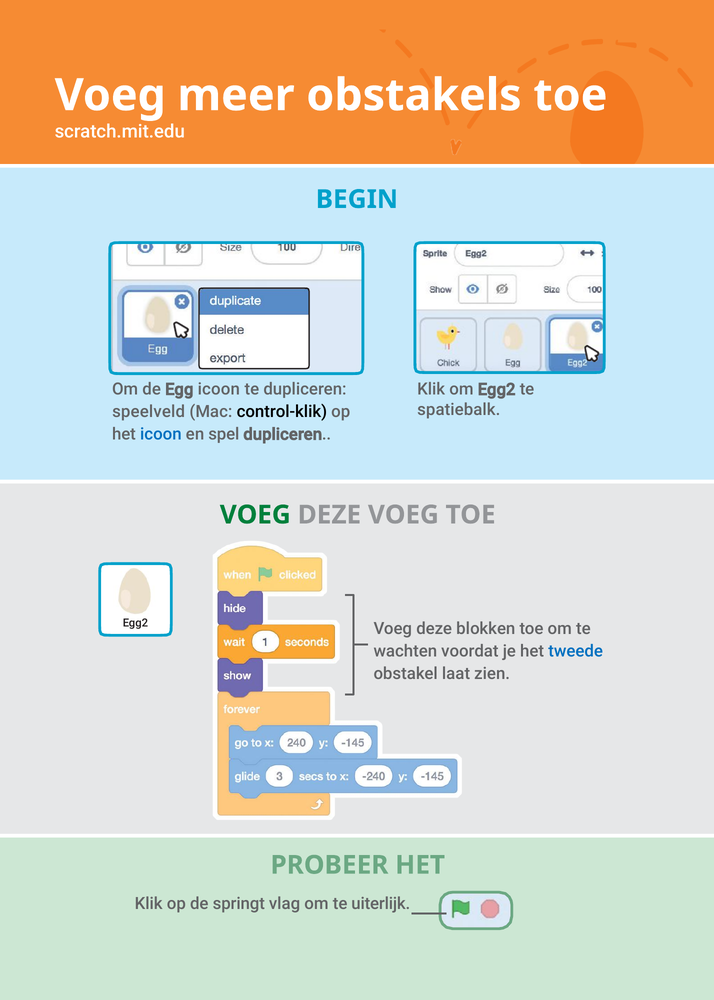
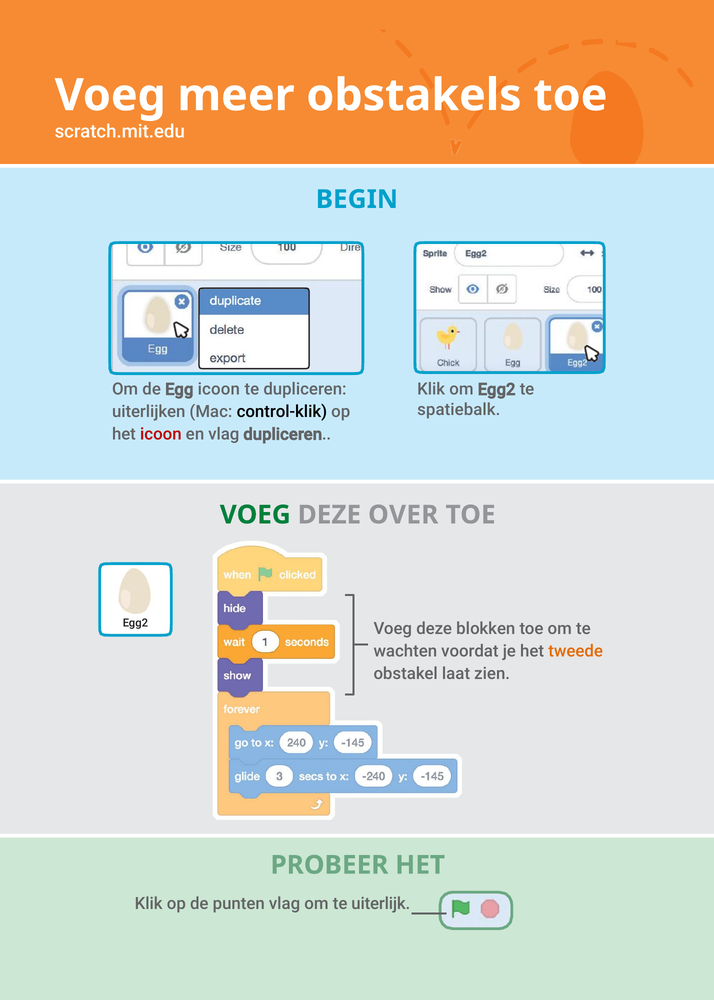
speelveld: speelveld -> uiterlijken (149, 412)
icoon colour: blue -> red (161, 434)
en spel: spel -> vlag (224, 434)
DEZE VOEG: VOEG -> OVER (403, 515)
tweede colour: blue -> orange (576, 651)
springt: springt -> punten (239, 903)
